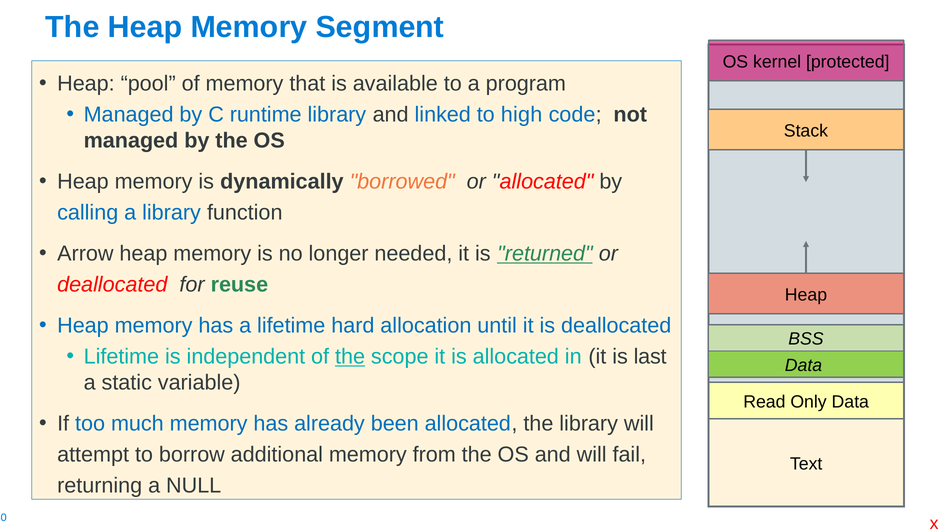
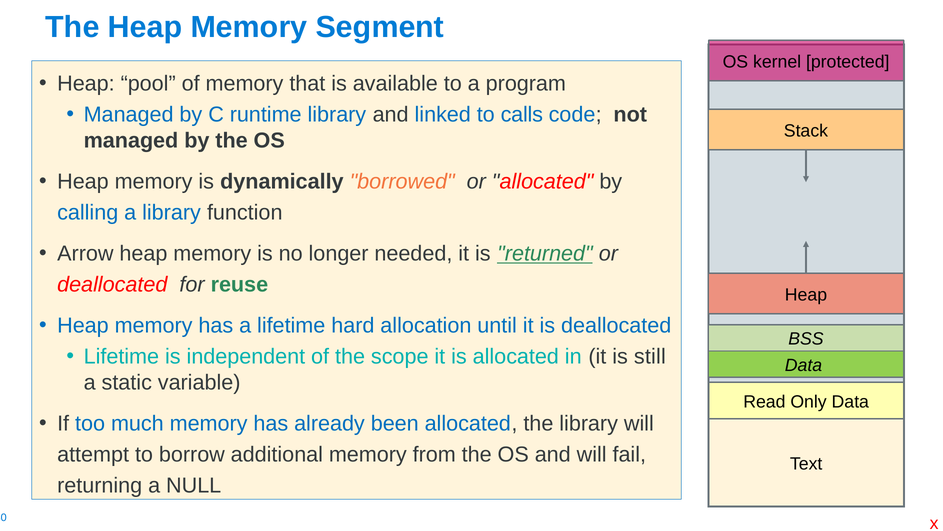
high: high -> calls (522, 115)
the underline: present -> none (350, 356)
last: last -> still (650, 356)
